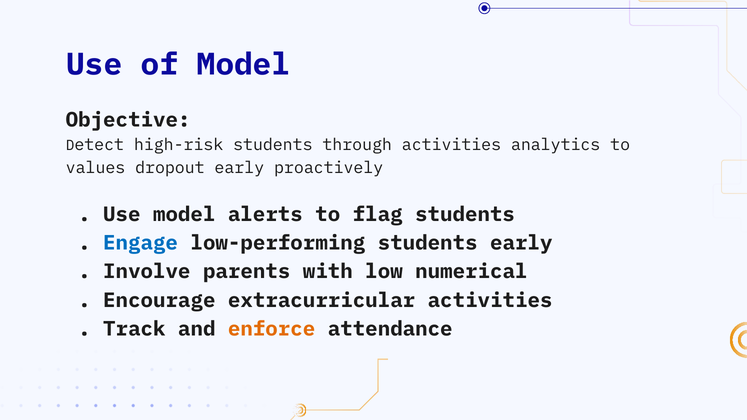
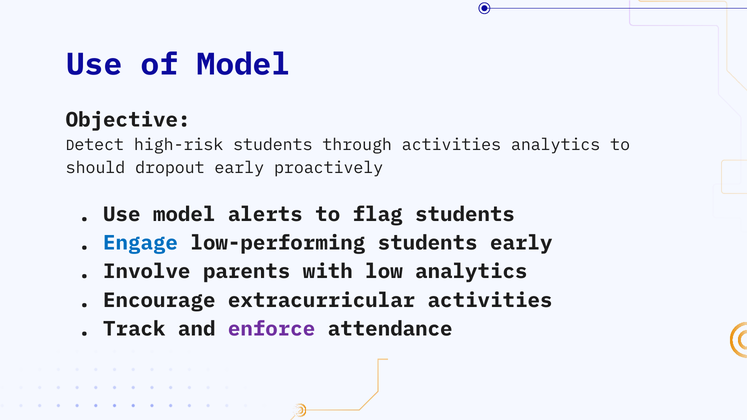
values: values -> should (96, 168)
low numerical: numerical -> analytics (471, 272)
enforce colour: orange -> purple (272, 329)
